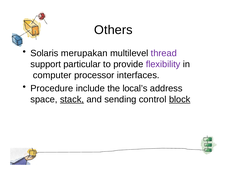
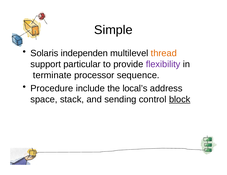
Others: Others -> Simple (113, 30)
merupakan: merupakan -> independen (84, 53)
thread colour: purple -> orange (164, 53)
computer: computer -> terminate (52, 75)
interfaces: interfaces -> sequence (138, 75)
stack underline: present -> none (72, 100)
